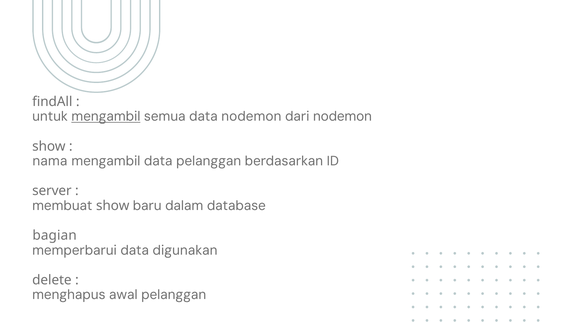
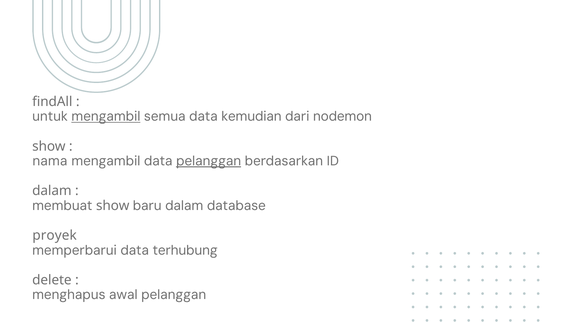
data nodemon: nodemon -> kemudian (251, 116)
pelanggan underline: none -> present (209, 161)
server: server -> dalam (52, 191)
bagian: bagian -> proyek (55, 235)
digunakan: digunakan -> terhubung (185, 250)
